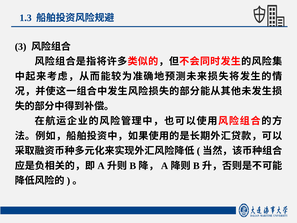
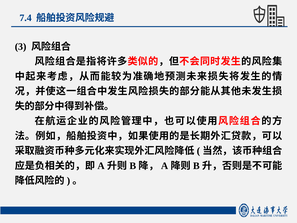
1.3: 1.3 -> 7.4 (26, 18)
